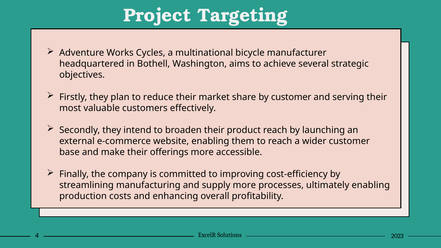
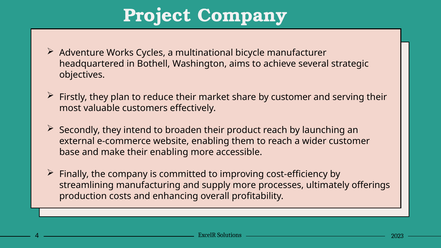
Project Targeting: Targeting -> Company (242, 15)
their offerings: offerings -> enabling (169, 152)
ultimately enabling: enabling -> offerings (371, 185)
